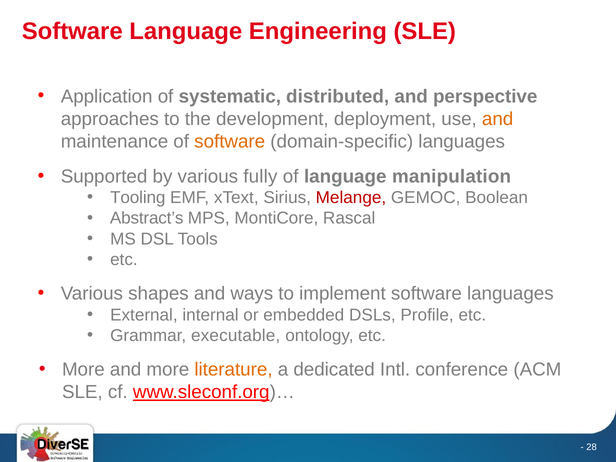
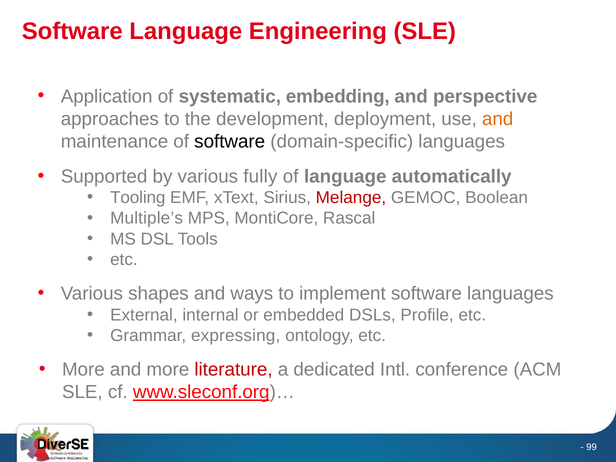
distributed: distributed -> embedding (338, 96)
software colour: orange -> black (230, 141)
manipulation: manipulation -> automatically (452, 176)
Abstract’s: Abstract’s -> Multiple’s (147, 218)
executable: executable -> expressing (236, 335)
literature colour: orange -> red (233, 369)
28: 28 -> 99 (592, 447)
